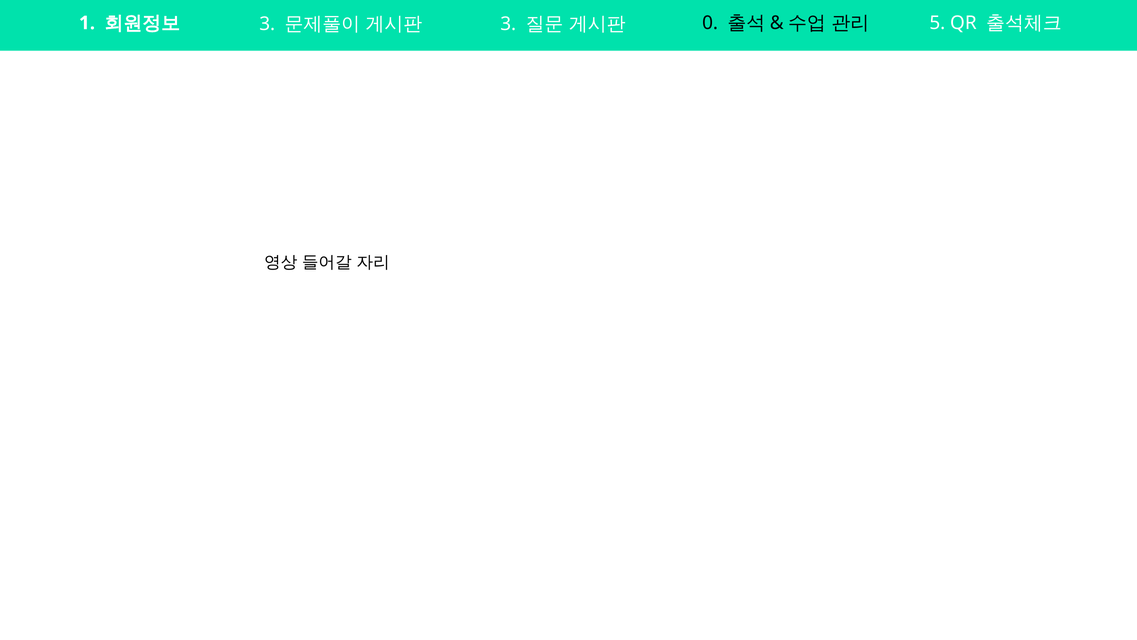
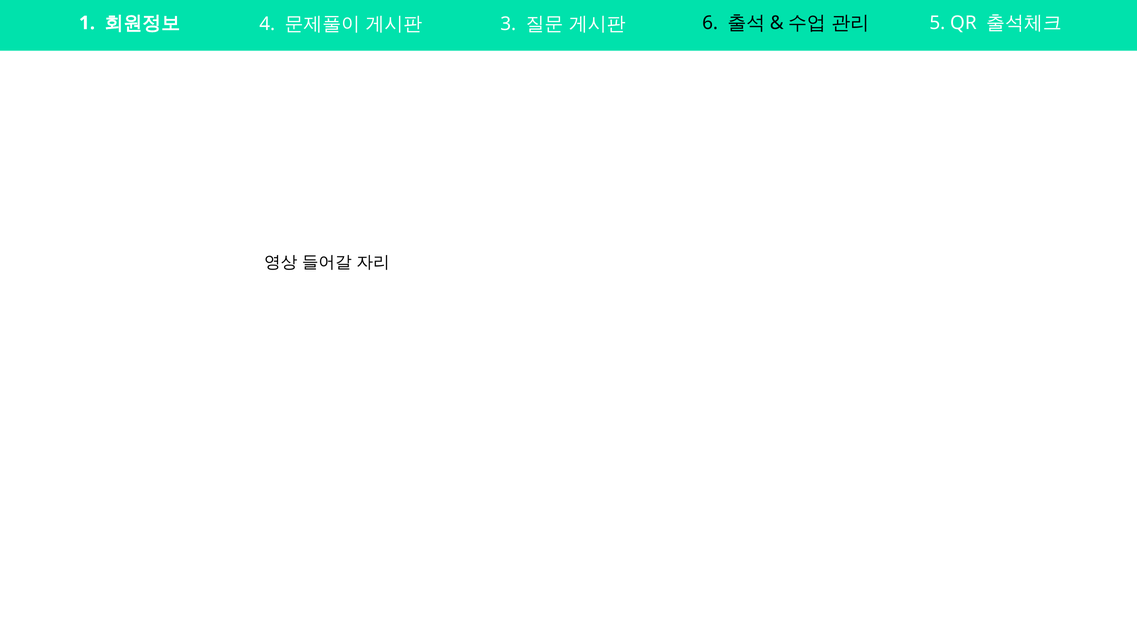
3: 3 -> 4 (267, 24)
0: 0 -> 6 (710, 23)
